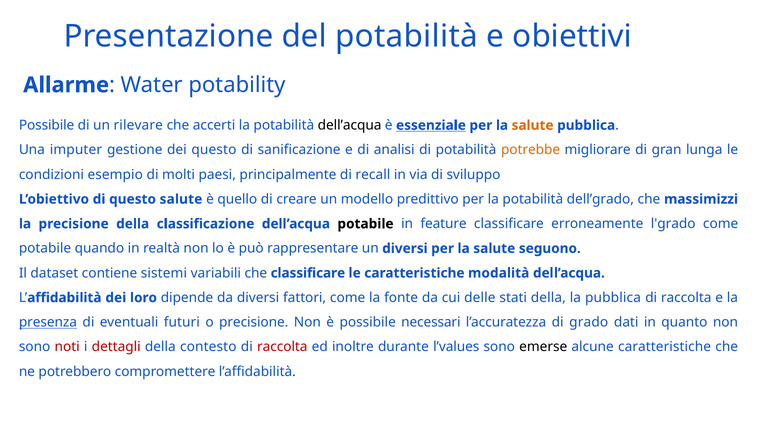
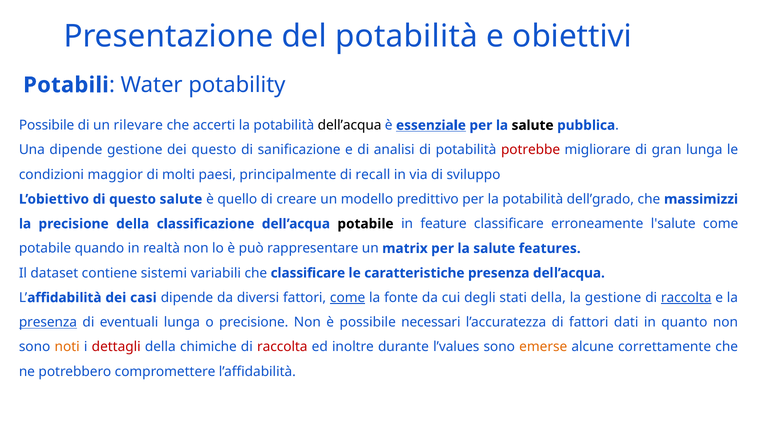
Allarme: Allarme -> Potabili (66, 85)
salute colour: orange -> black (533, 125)
Una imputer: imputer -> dipende (76, 150)
potrebbe colour: orange -> red (531, 150)
esempio: esempio -> maggior (115, 174)
l'grado: l'grado -> l'salute (673, 224)
un diversi: diversi -> matrix (405, 248)
seguono: seguono -> features (550, 248)
caratteristiche modalità: modalità -> presenza (499, 273)
loro: loro -> casi (143, 298)
come underline: none -> present (348, 298)
delle: delle -> degli (480, 298)
la pubblica: pubblica -> gestione (613, 298)
raccolta underline: none -> present (686, 298)
eventuali futuri: futuri -> lunga (182, 322)
di grado: grado -> fattori (589, 322)
noti colour: red -> orange (67, 347)
contesto: contesto -> chimiche (208, 347)
emerse colour: black -> orange (543, 347)
alcune caratteristiche: caratteristiche -> correttamente (665, 347)
